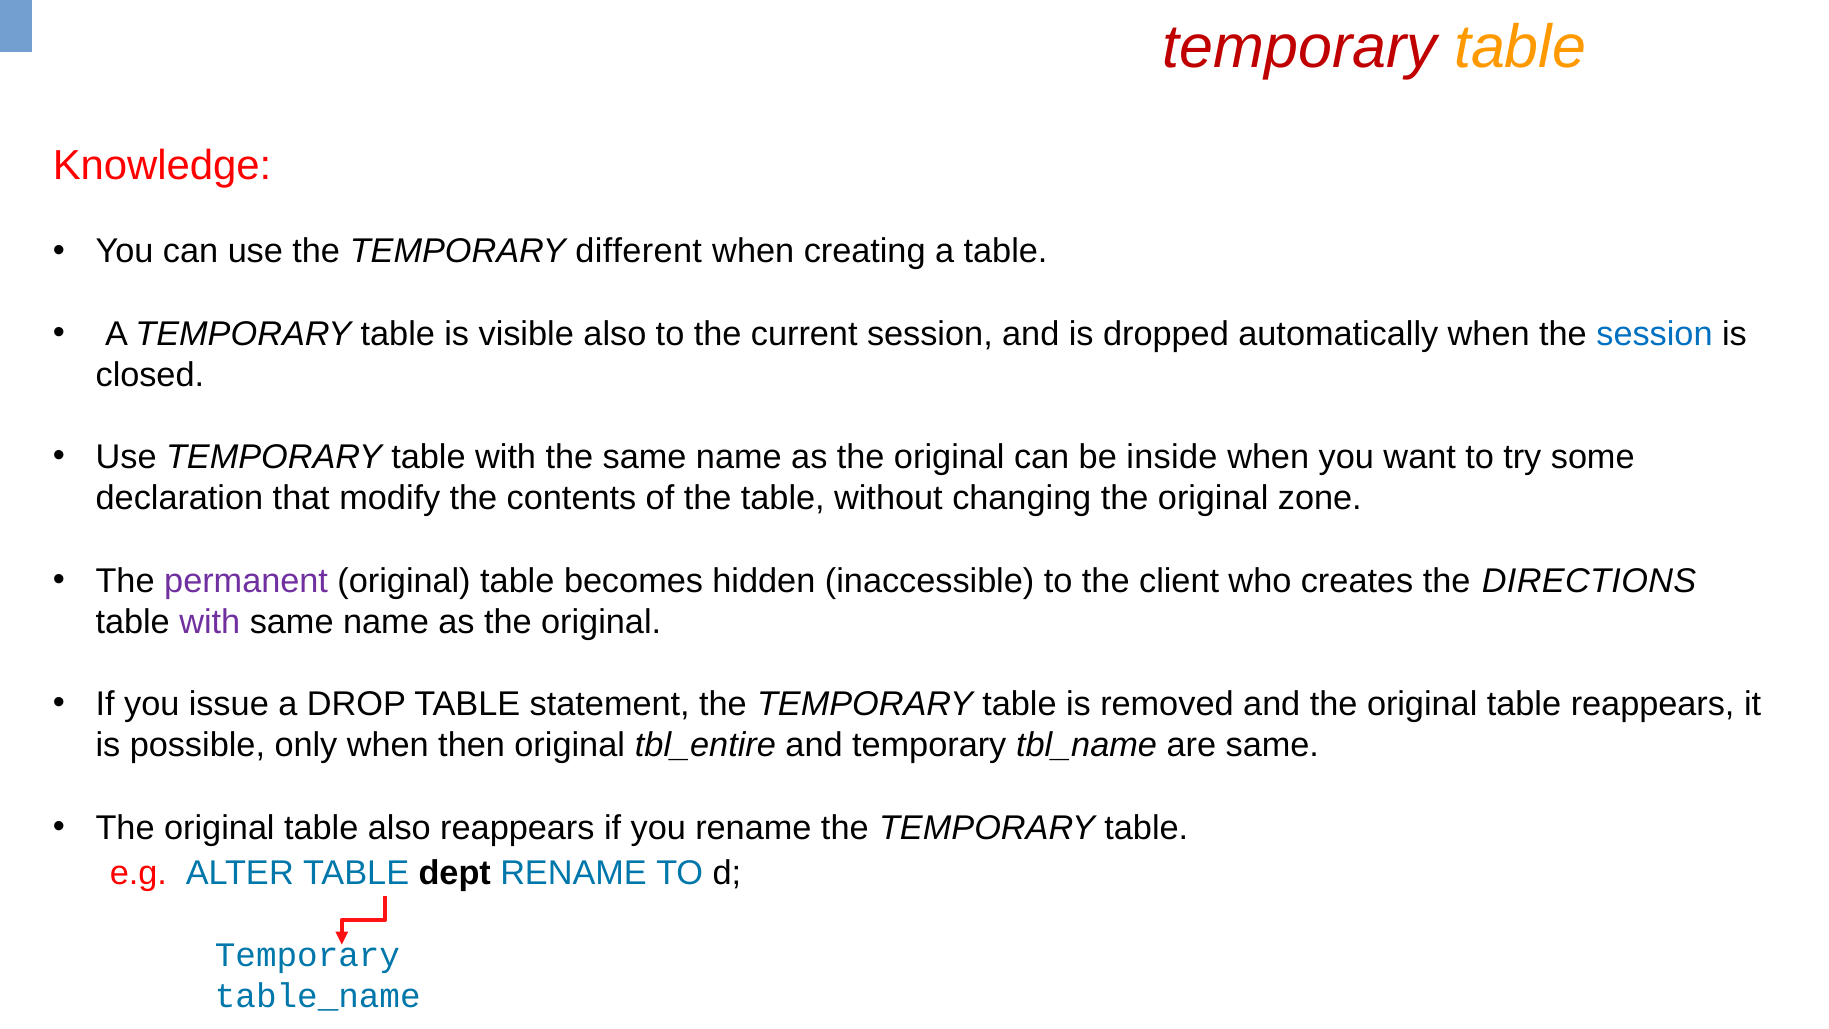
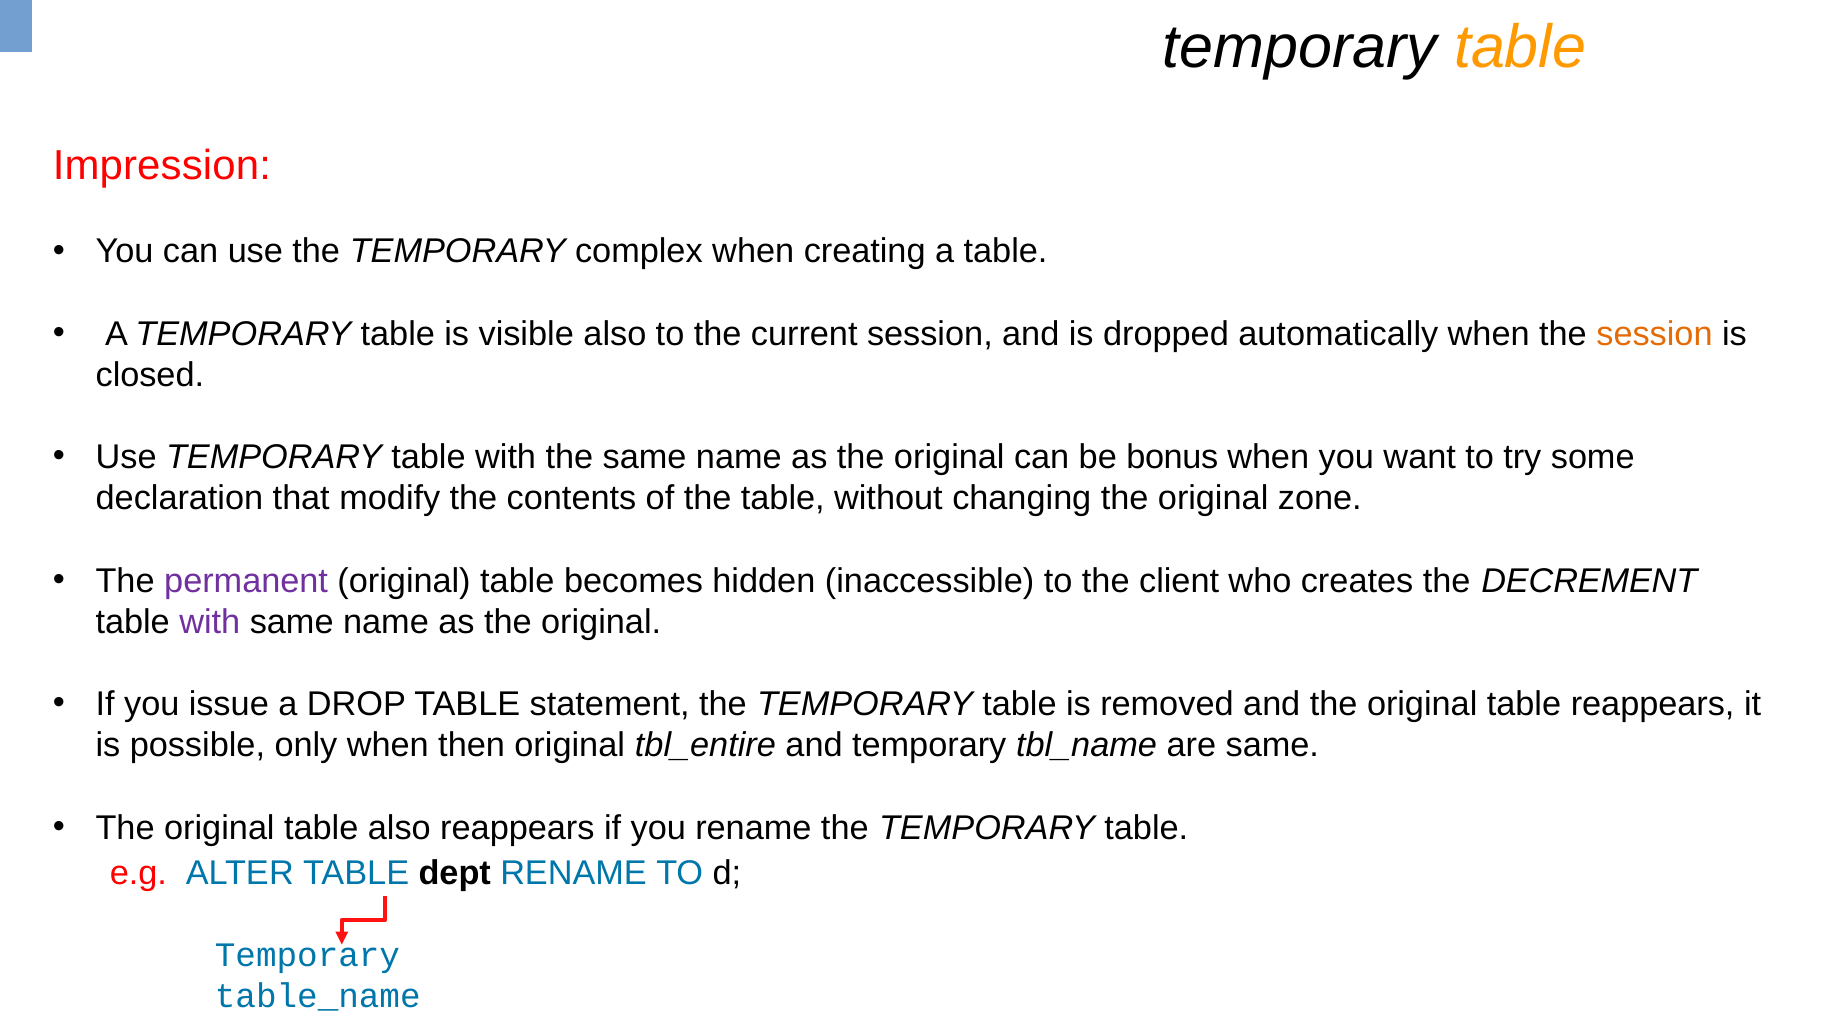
temporary colour: red -> black (1300, 48)
Knowledge: Knowledge -> Impression (162, 165)
different: different -> complex (639, 252)
session colour: blue -> orange (1654, 334)
inside: inside -> bonus (1172, 457)
DIRECTIONS: DIRECTIONS -> DECREMENT (1589, 581)
